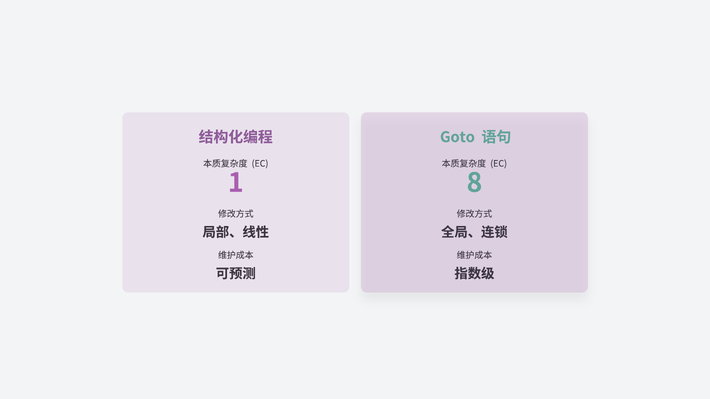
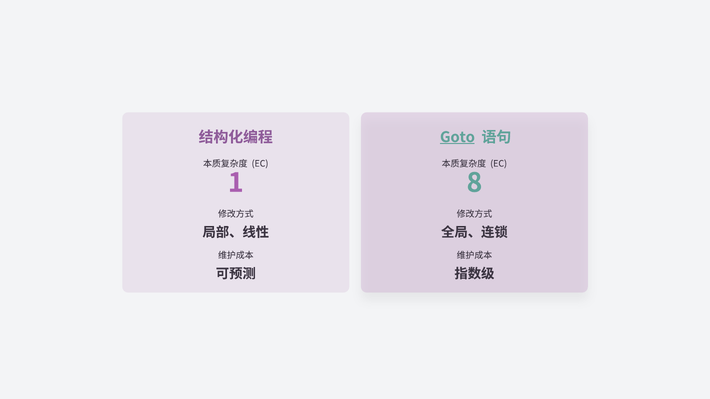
Goto underline: none -> present (457, 137)
